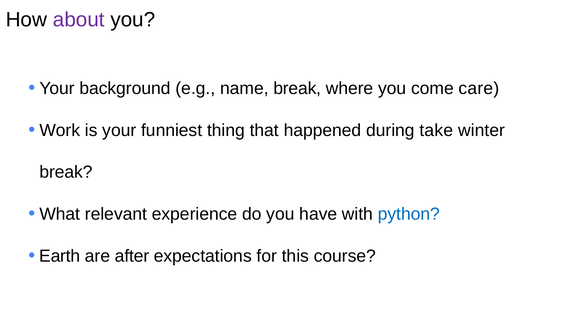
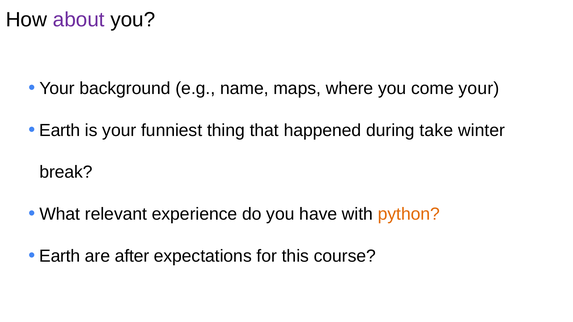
name break: break -> maps (297, 88)
come care: care -> your (479, 88)
Work: Work -> Earth (60, 130)
python colour: blue -> orange (409, 214)
